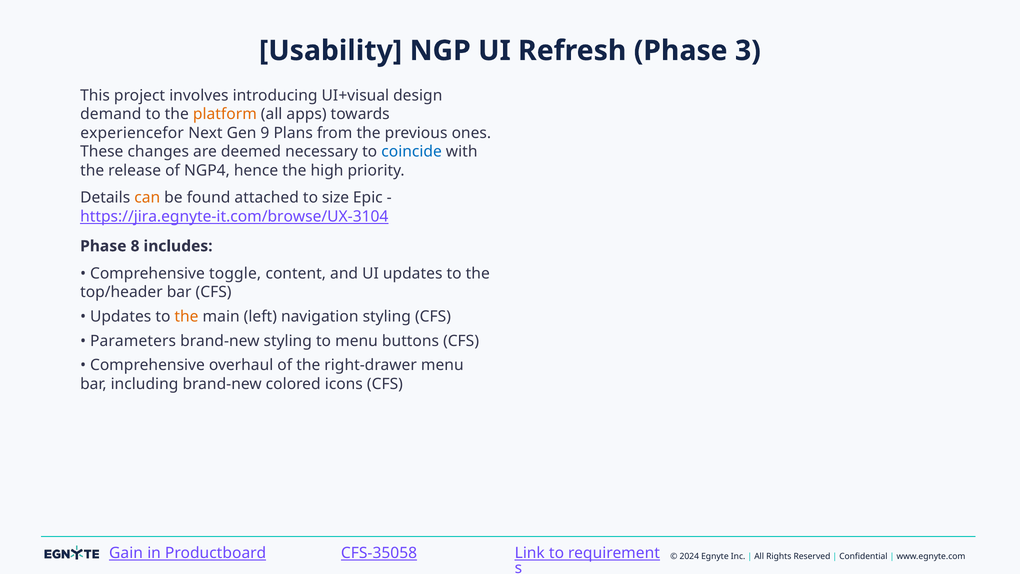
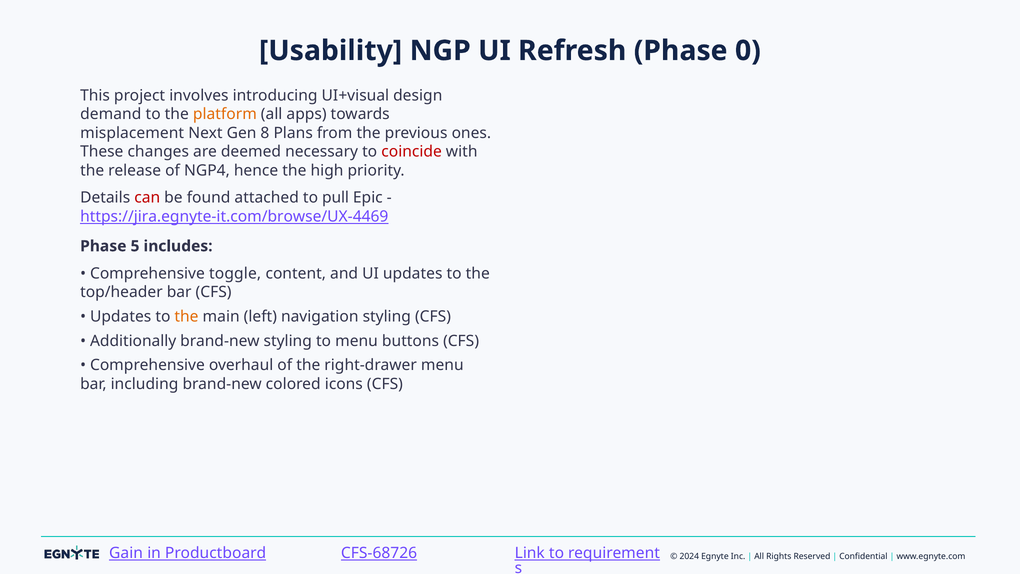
3: 3 -> 0 (748, 51)
experiencefor: experiencefor -> misplacement (132, 133)
9: 9 -> 8 (265, 133)
coincide colour: blue -> red (412, 152)
can colour: orange -> red (147, 198)
size: size -> pull (336, 198)
https://jira.egnyte-it.com/browse/UX-3104: https://jira.egnyte-it.com/browse/UX-3104 -> https://jira.egnyte-it.com/browse/UX-4469 (234, 216)
8: 8 -> 5 (135, 246)
Parameters: Parameters -> Additionally (133, 341)
CFS-35058: CFS-35058 -> CFS-68726 (379, 553)
